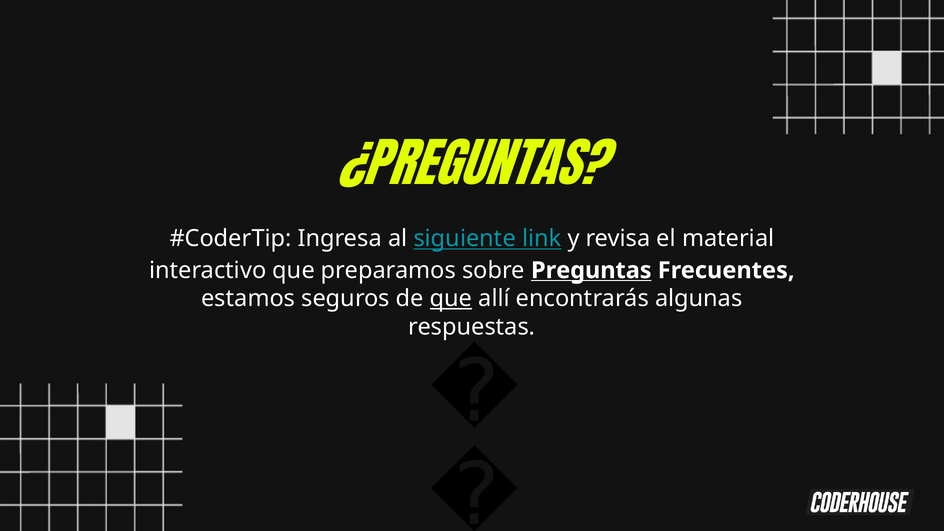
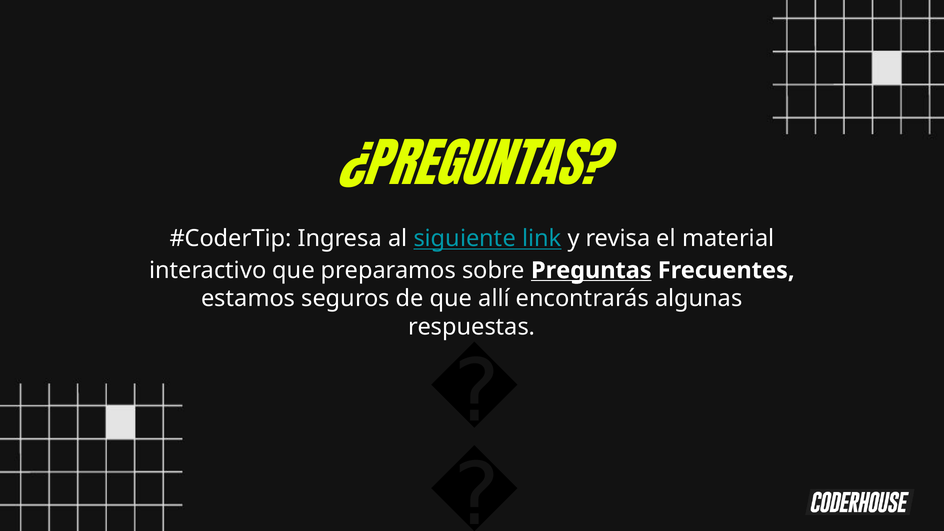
que underline: present -> none (451, 299)
